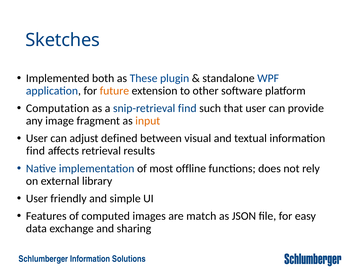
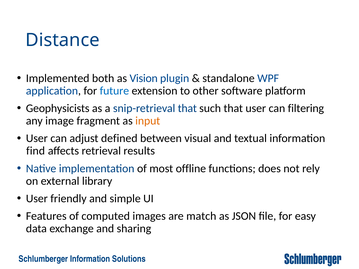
Sketches: Sketches -> Distance (63, 40)
These: These -> Vision (144, 78)
future colour: orange -> blue (114, 91)
Computation: Computation -> Geophysicists (58, 108)
snip-retrieval find: find -> that (187, 108)
provide: provide -> filtering (306, 108)
